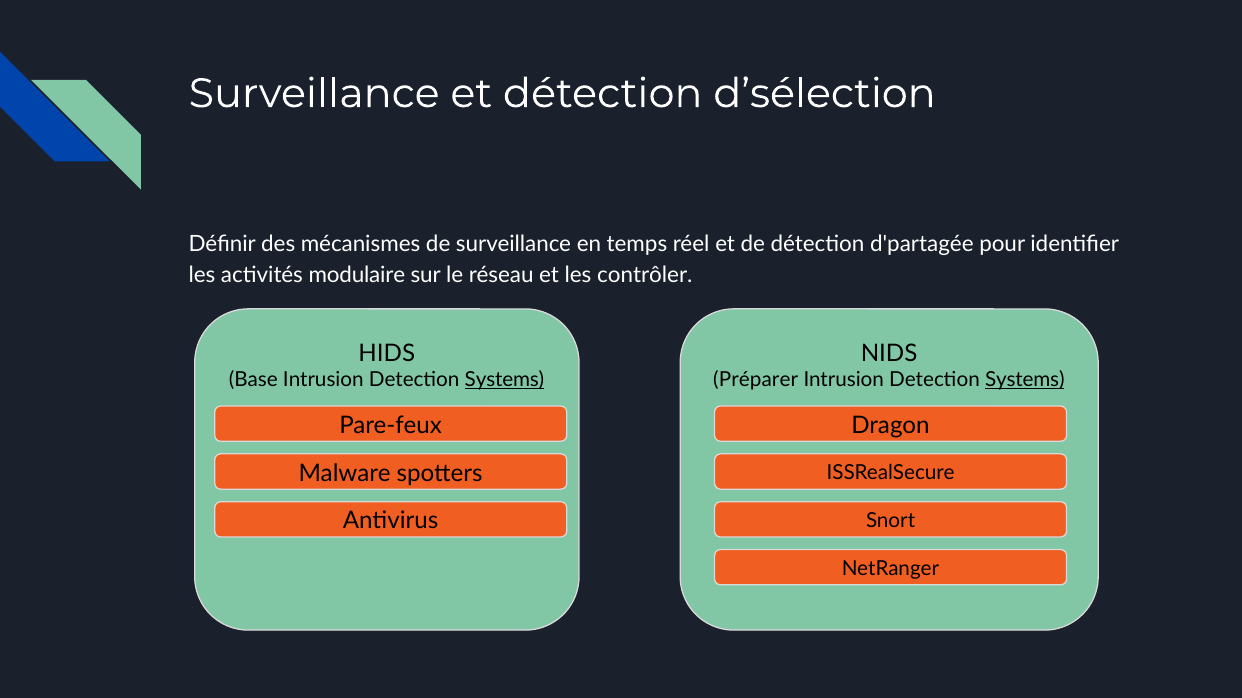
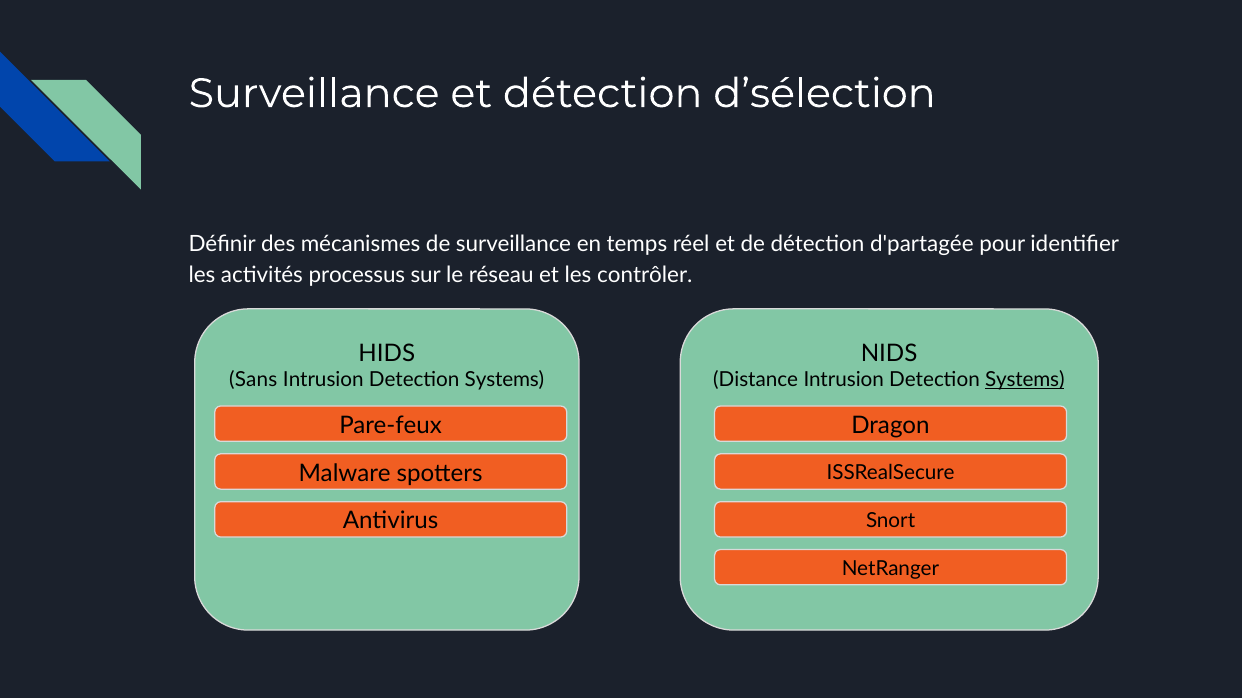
modulaire: modulaire -> processus (357, 275)
Base: Base -> Sans (253, 380)
Systems underline: present -> none (504, 380)
Préparer: Préparer -> Distance (756, 380)
